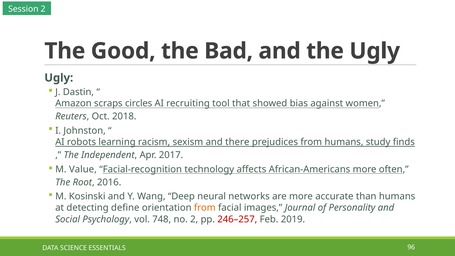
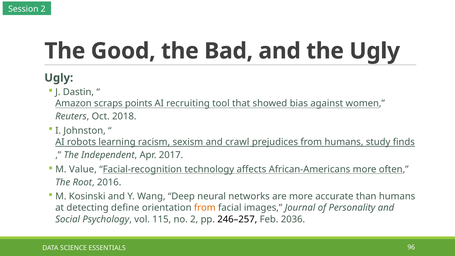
circles: circles -> points (139, 103)
there: there -> crawl (237, 142)
748: 748 -> 115 (162, 219)
246–257 colour: red -> black (237, 219)
2019: 2019 -> 2036 (293, 219)
